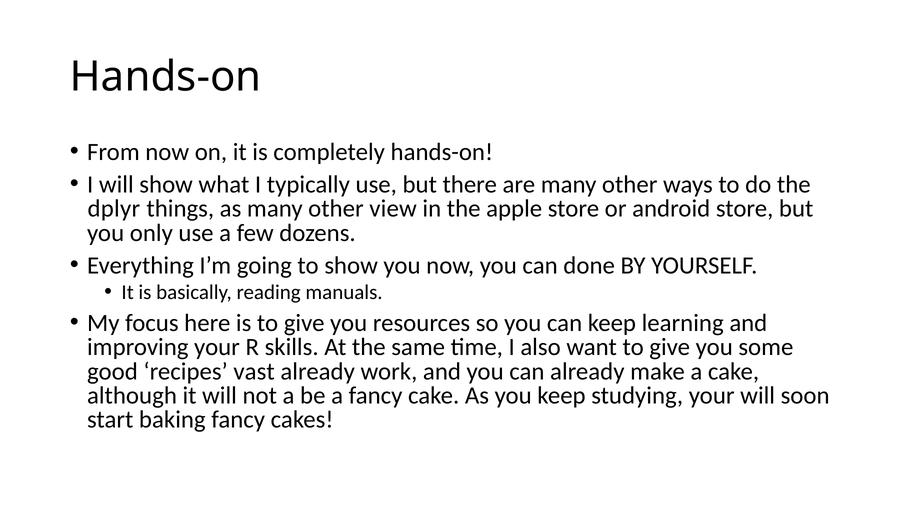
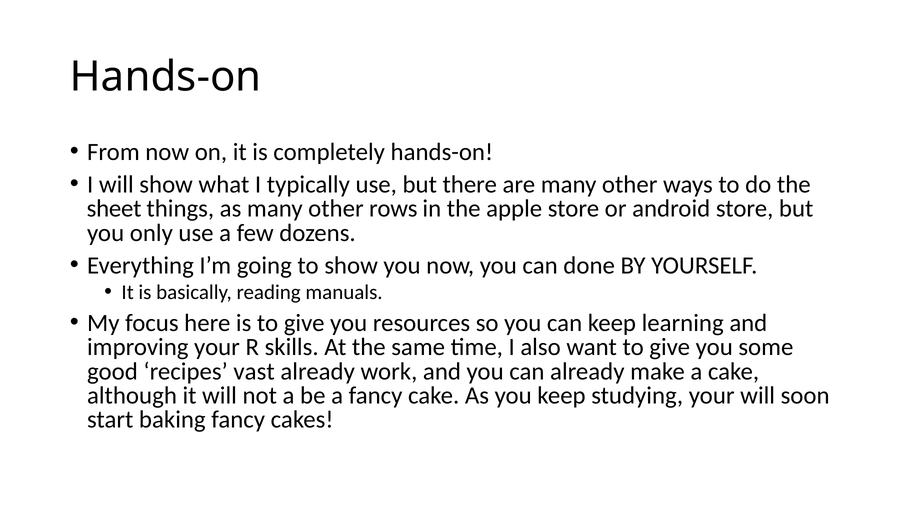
dplyr: dplyr -> sheet (114, 209)
view: view -> rows (393, 209)
